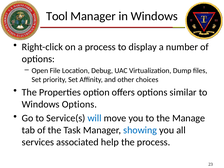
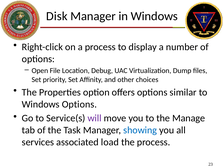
Tool: Tool -> Disk (57, 16)
will colour: blue -> purple (95, 118)
help: help -> load (110, 142)
